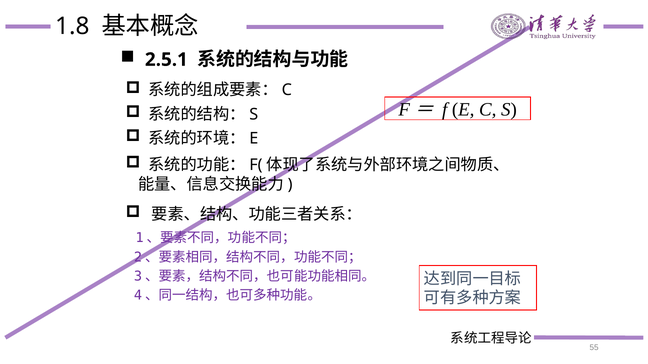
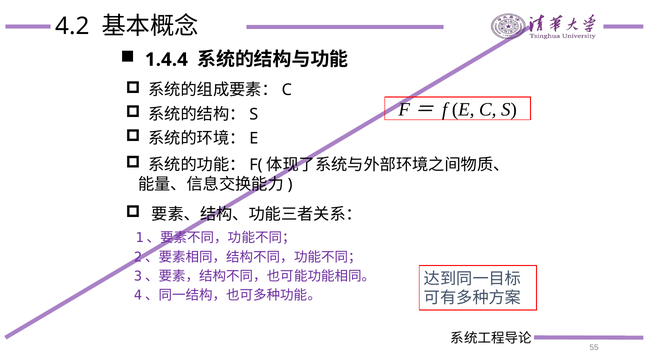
1.8: 1.8 -> 4.2 (72, 26)
2.5.1: 2.5.1 -> 1.4.4 (166, 60)
